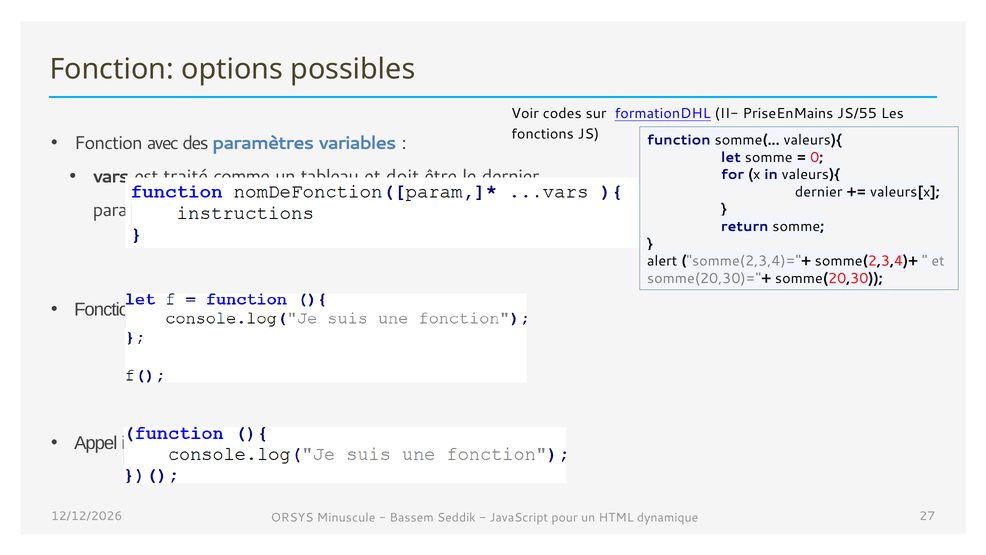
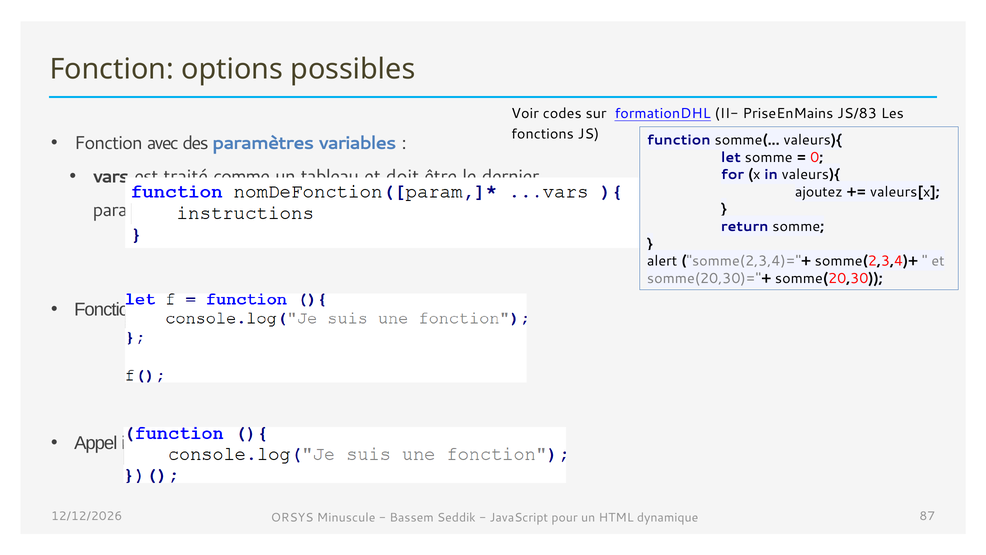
JS/55: JS/55 -> JS/83 (857, 113)
dernier: dernier -> ajoutez (819, 192)
27: 27 -> 87 (927, 516)
